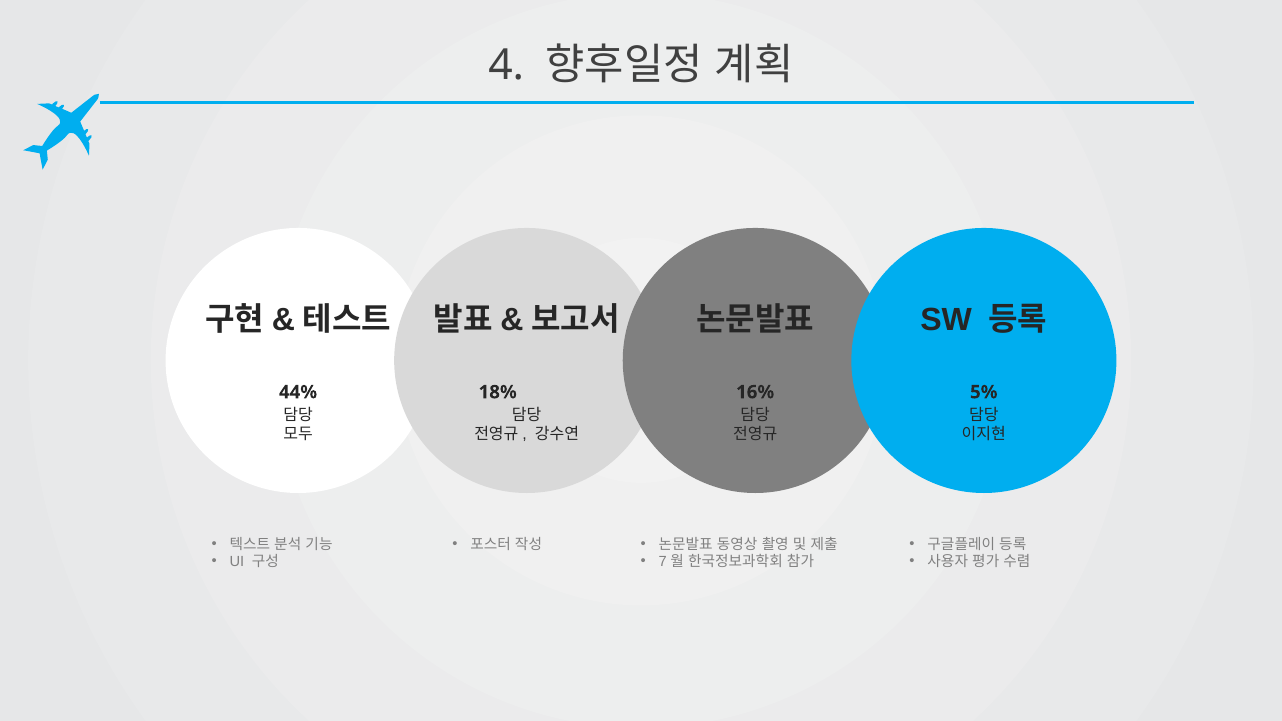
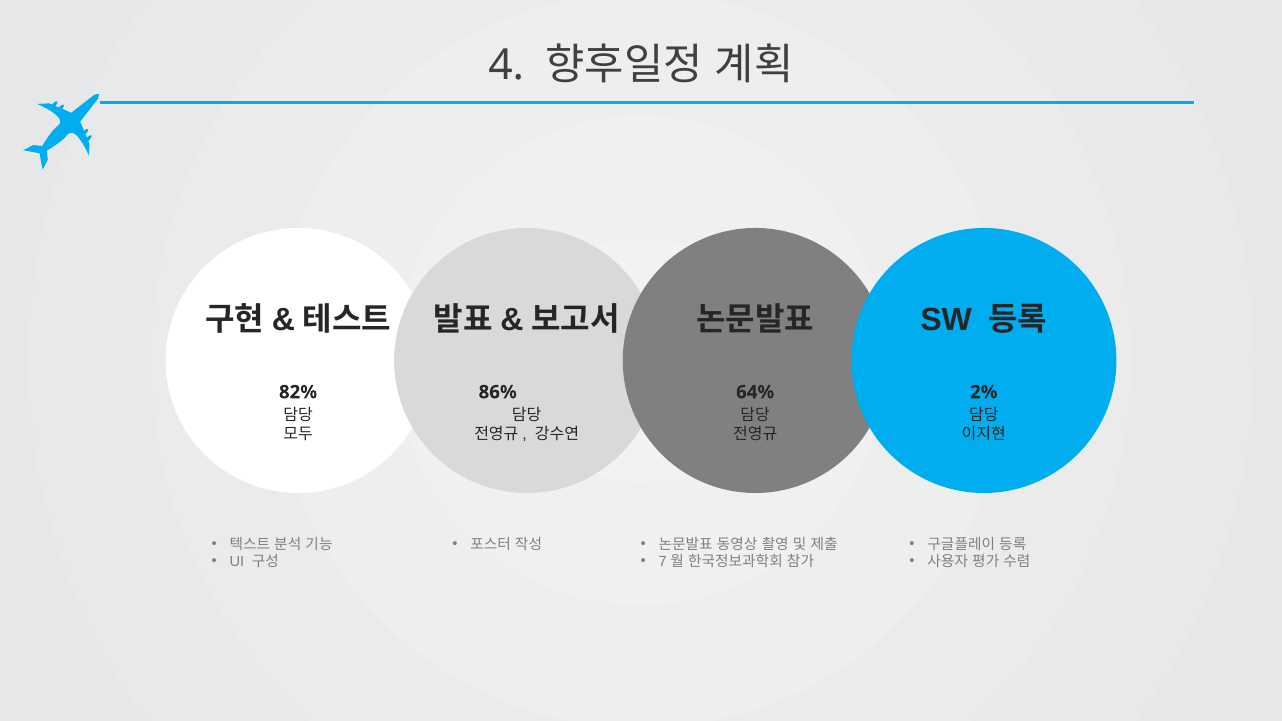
44%: 44% -> 82% (298, 392)
18%: 18% -> 86% (498, 392)
16%: 16% -> 64% (755, 392)
5%: 5% -> 2% (984, 392)
